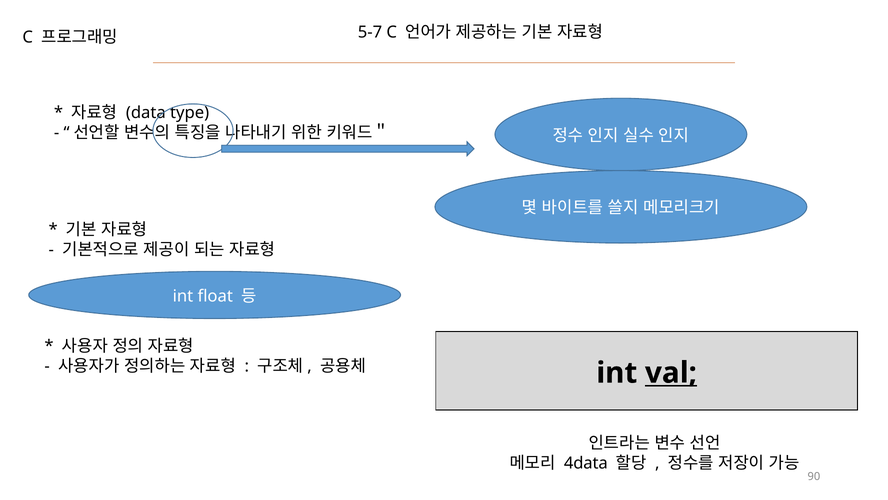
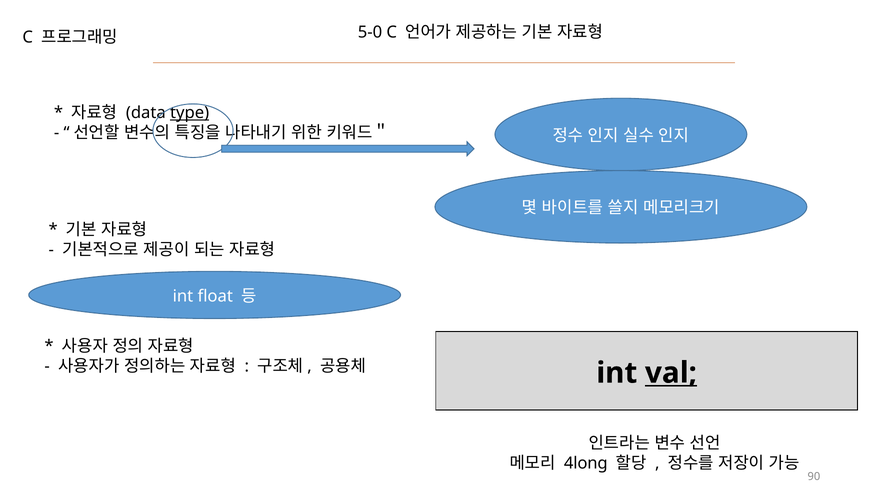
5-7: 5-7 -> 5-0 (370, 32)
type underline: none -> present (190, 113)
4data: 4data -> 4long (586, 463)
